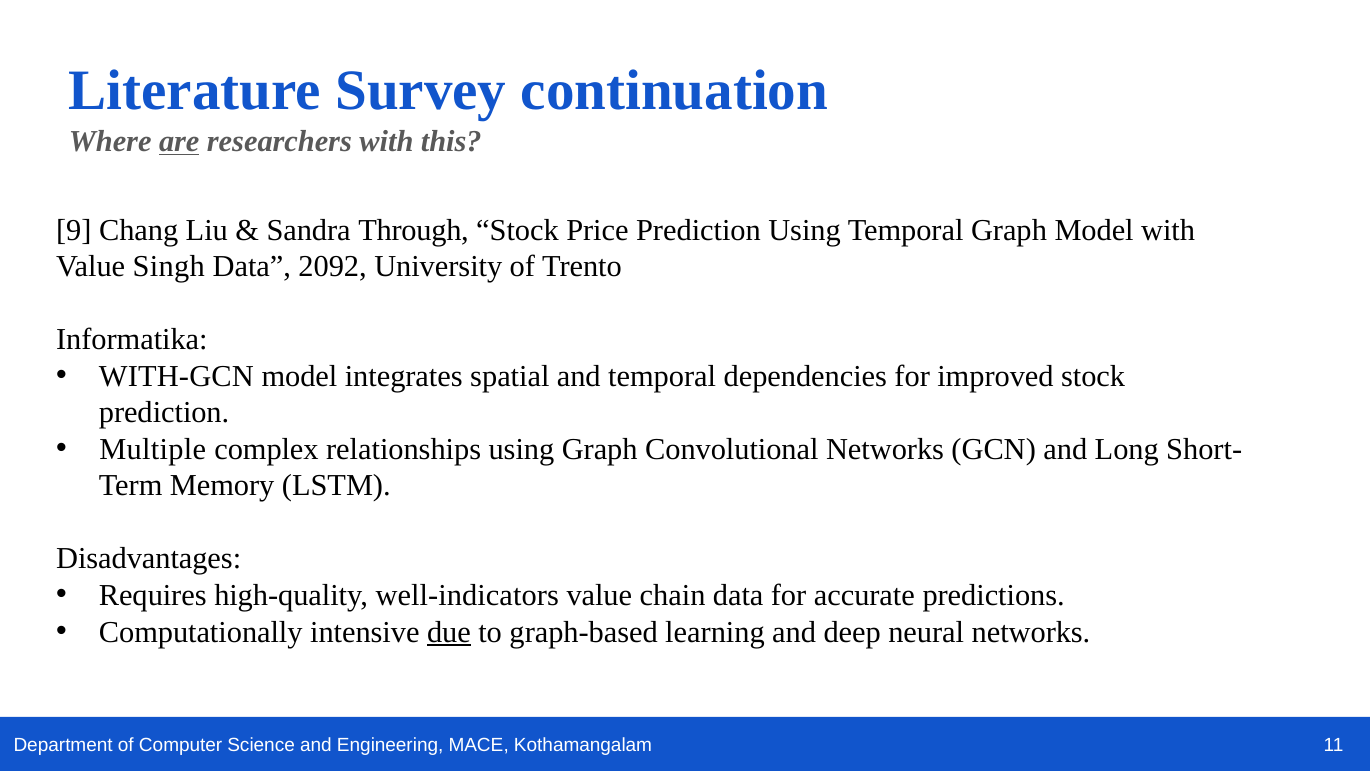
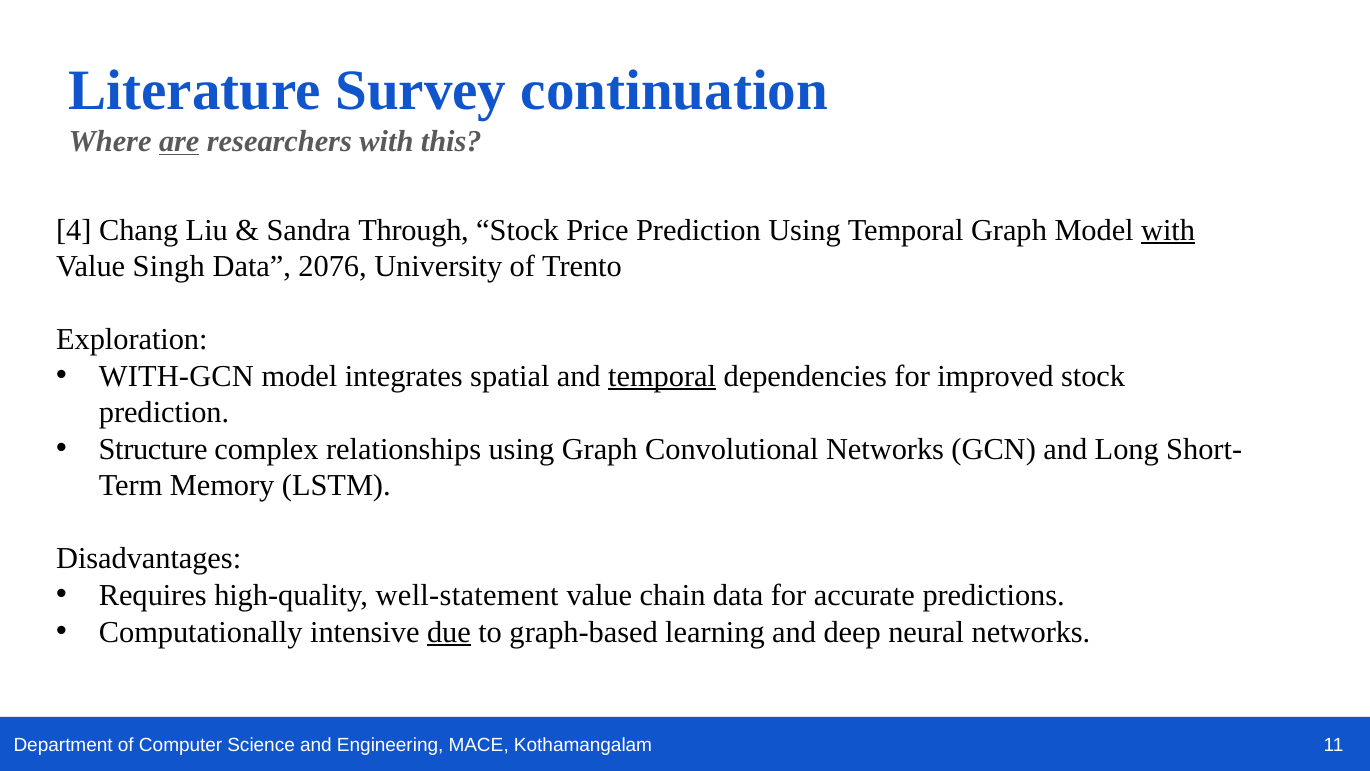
9: 9 -> 4 (74, 230)
with underline: none -> present (1168, 230)
2092: 2092 -> 2076 (333, 267)
Informatika: Informatika -> Exploration (132, 340)
temporal underline: none -> present (662, 376)
Multiple: Multiple -> Structure (153, 449)
well-indicators: well-indicators -> well-statement (467, 595)
